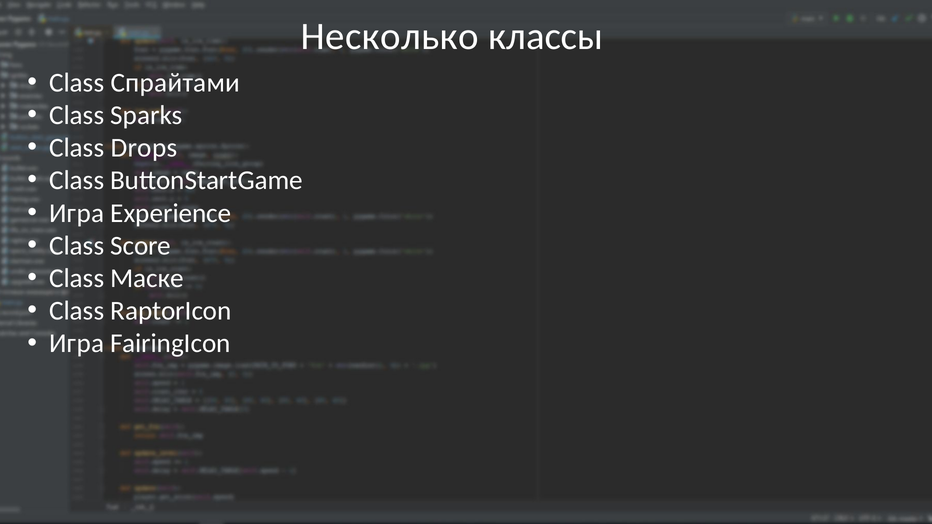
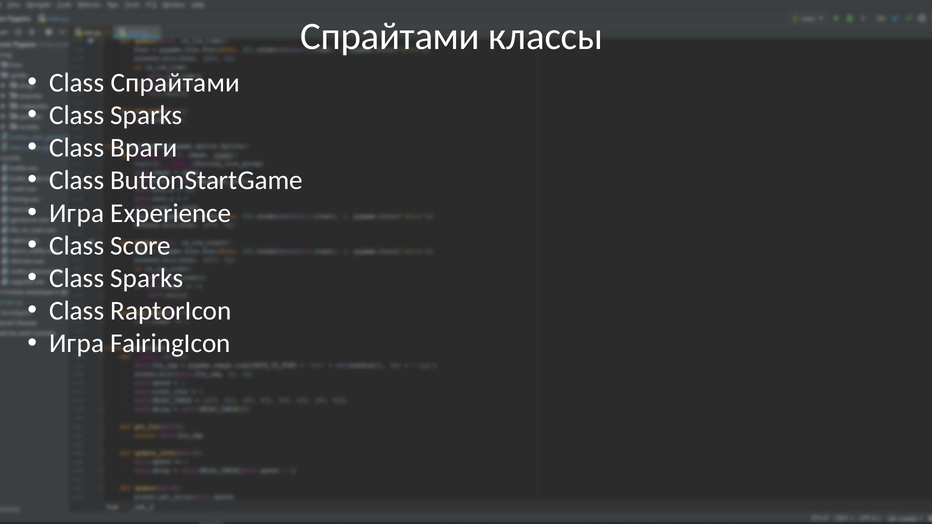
Несколько: Несколько -> Спрайтами (390, 36)
Drops: Drops -> Враги (144, 148)
Маске: Маске -> Sparks (147, 278)
